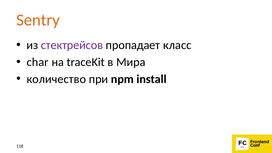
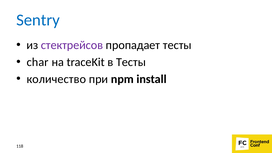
Sentry colour: orange -> blue (38, 20)
пропадает класс: класс -> тесты (177, 45)
в Мира: Мира -> Тесты (131, 62)
